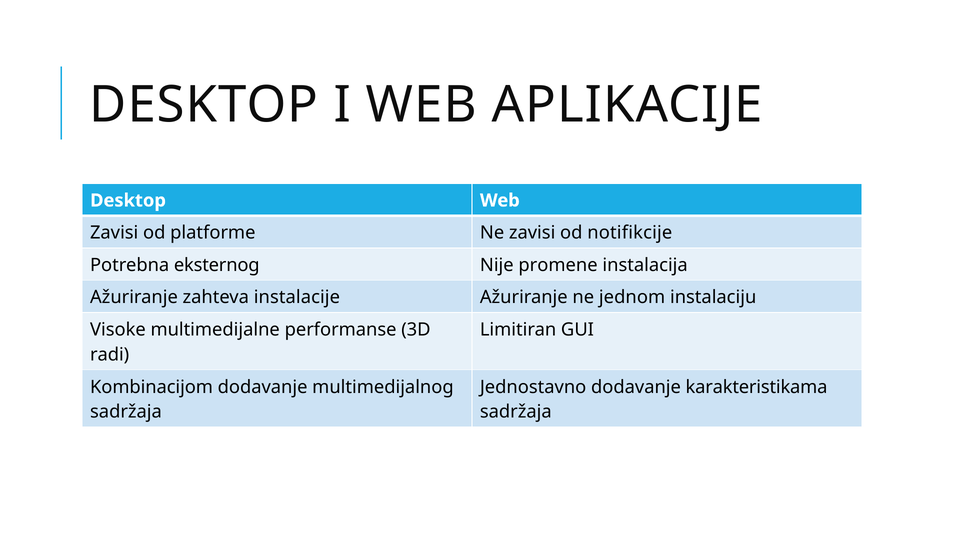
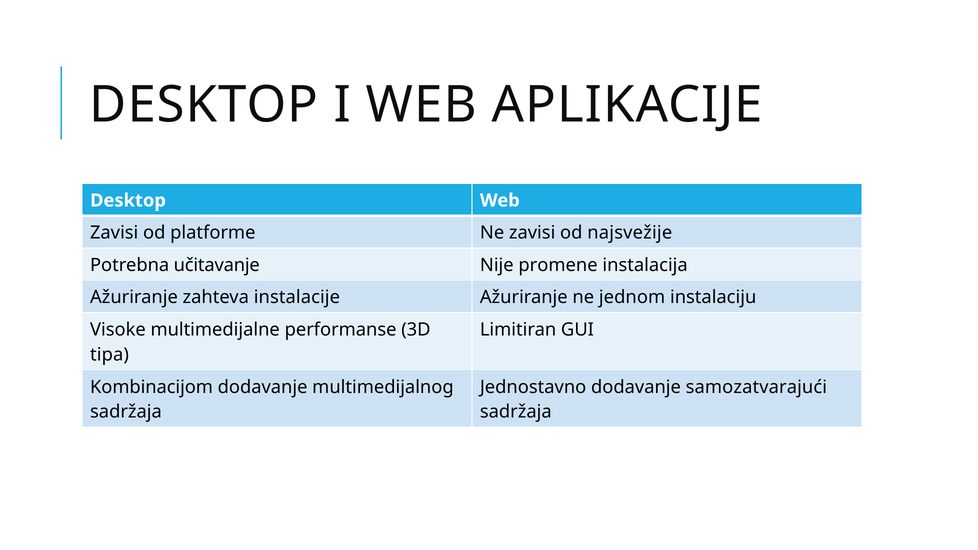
notifikcije: notifikcije -> najsvežije (630, 233)
eksternog: eksternog -> učitavanje (217, 265)
radi: radi -> tipa (110, 355)
karakteristikama: karakteristikama -> samozatvarajući (756, 387)
